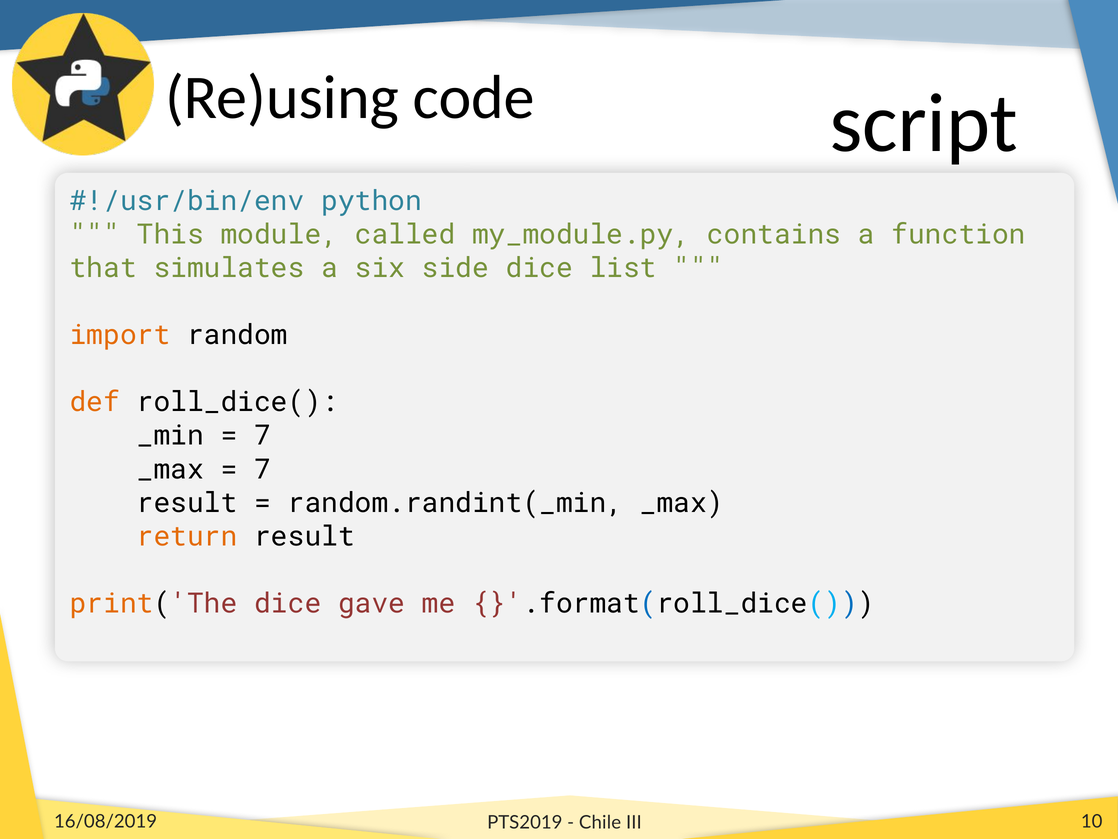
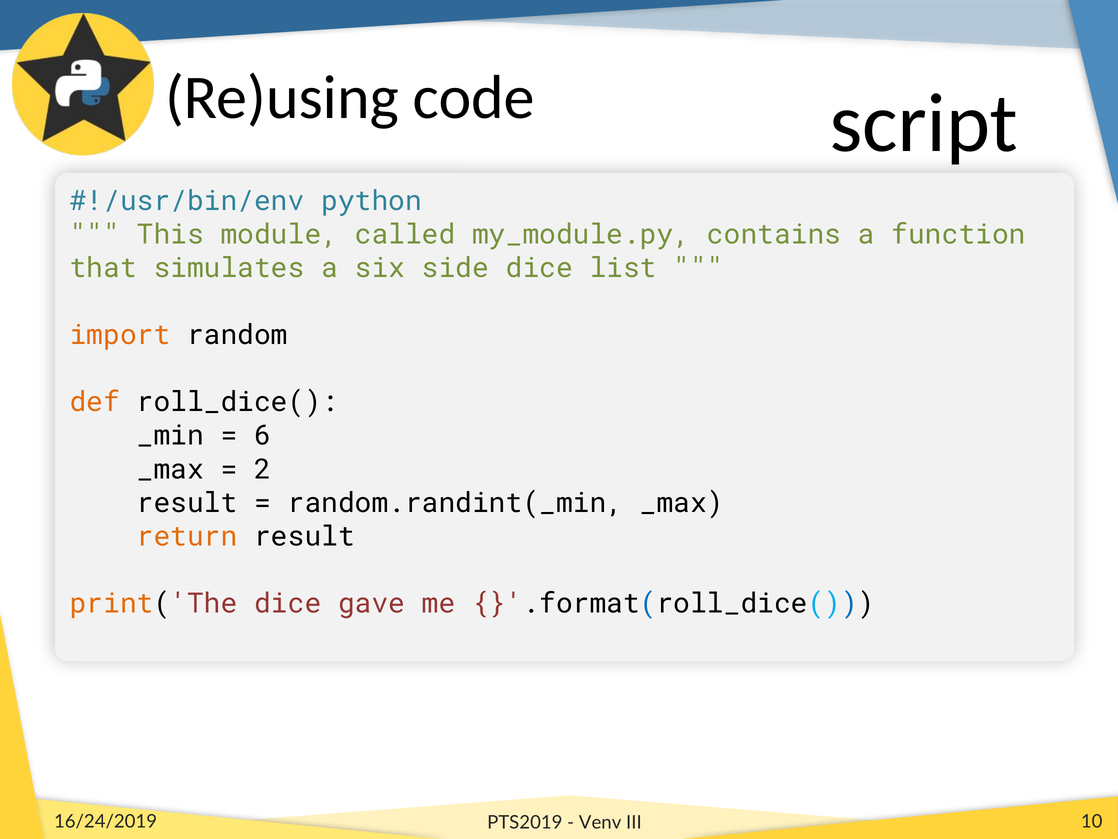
7: 7 -> 6 (263, 435)
7: 7 -> 2 (263, 469)
16/08/2019: 16/08/2019 -> 16/24/2019 (106, 821)
Chile: Chile -> Venv (600, 822)
